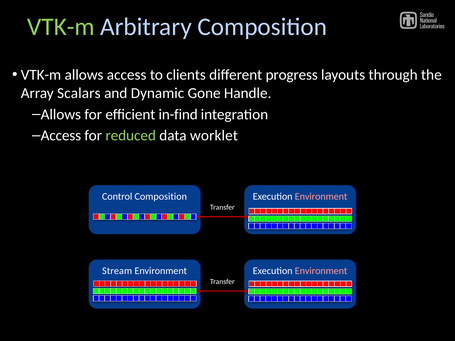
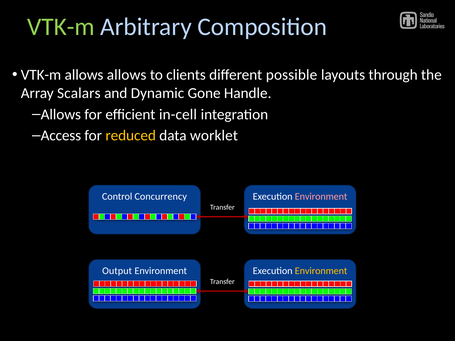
allows access: access -> allows (127, 75)
progress: progress -> possible (292, 75)
in-find: in-find -> in-cell (178, 114)
reduced colour: light green -> yellow (131, 136)
Control Composition: Composition -> Concurrency (161, 197)
Stream: Stream -> Output (117, 271)
Environment colour: pink -> yellow (321, 271)
